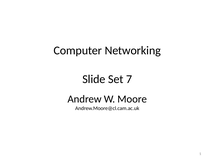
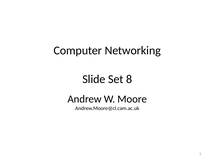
7: 7 -> 8 (129, 79)
